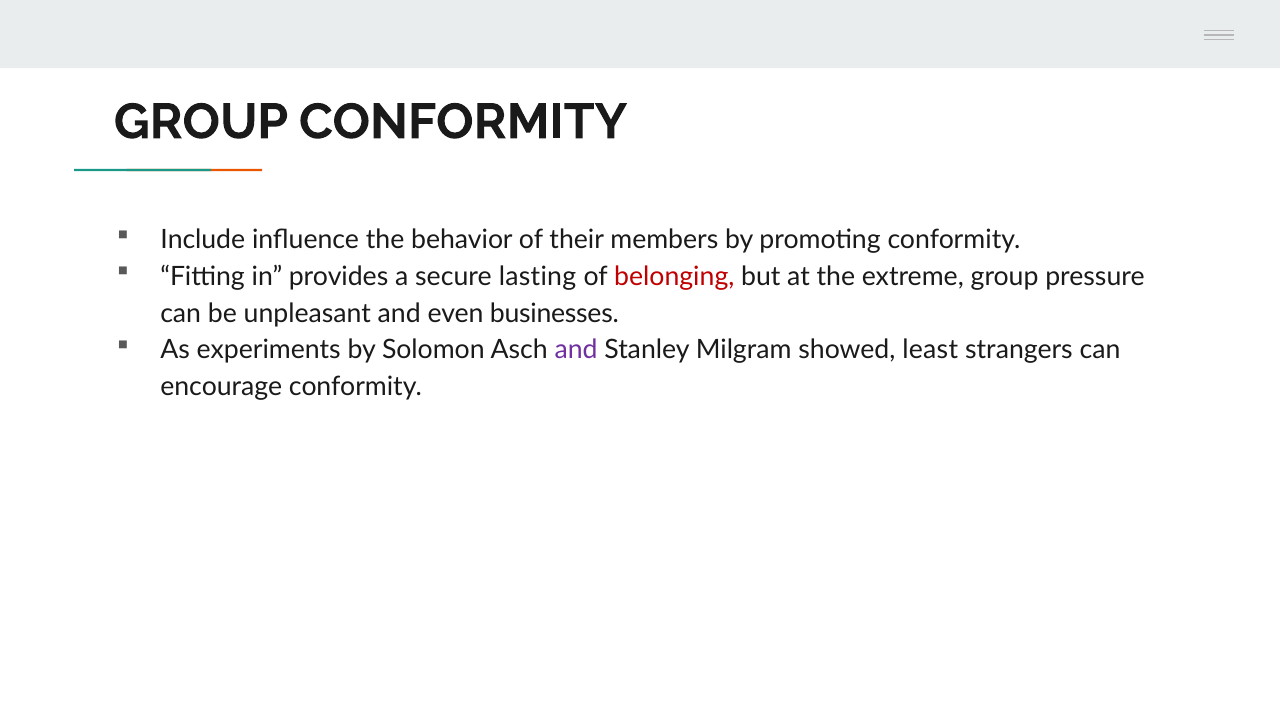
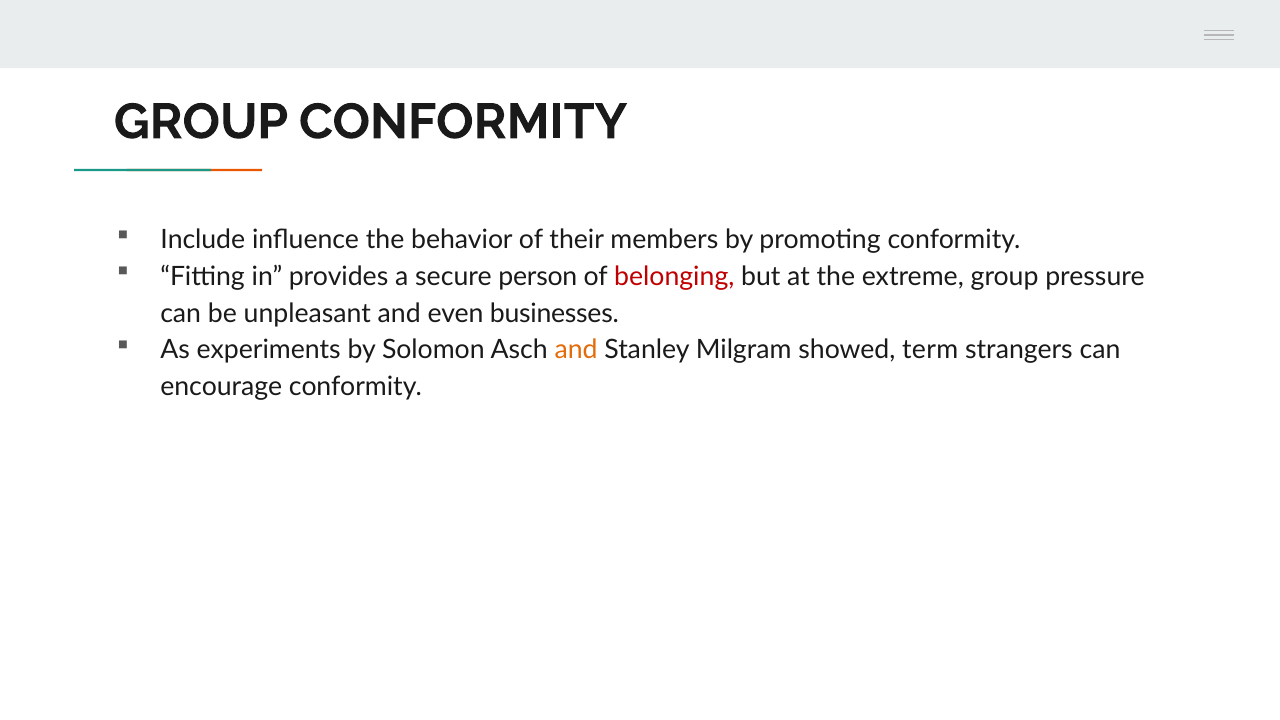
lasting: lasting -> person (538, 276)
and colour: purple -> orange (576, 350)
least: least -> term (930, 350)
